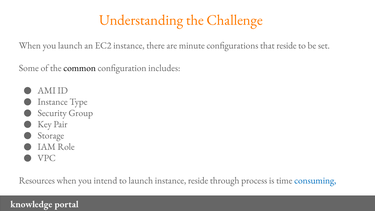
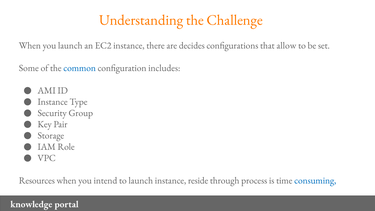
minute: minute -> decides (192, 45)
that reside: reside -> allow (286, 45)
common colour: black -> blue (80, 68)
